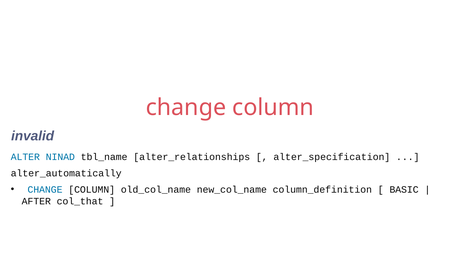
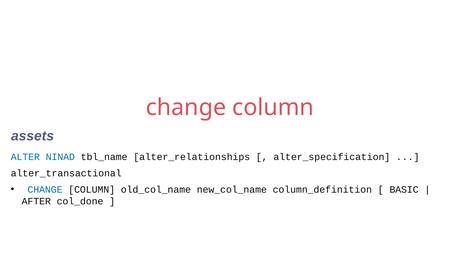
invalid: invalid -> assets (33, 136)
alter_automatically: alter_automatically -> alter_transactional (66, 173)
col_that: col_that -> col_done (80, 201)
